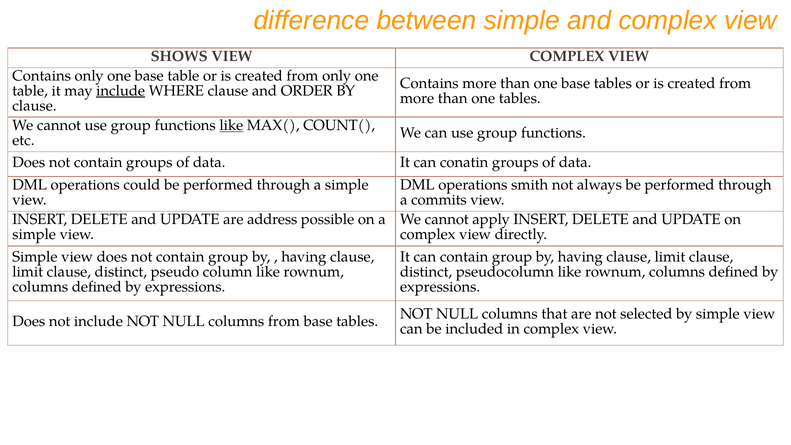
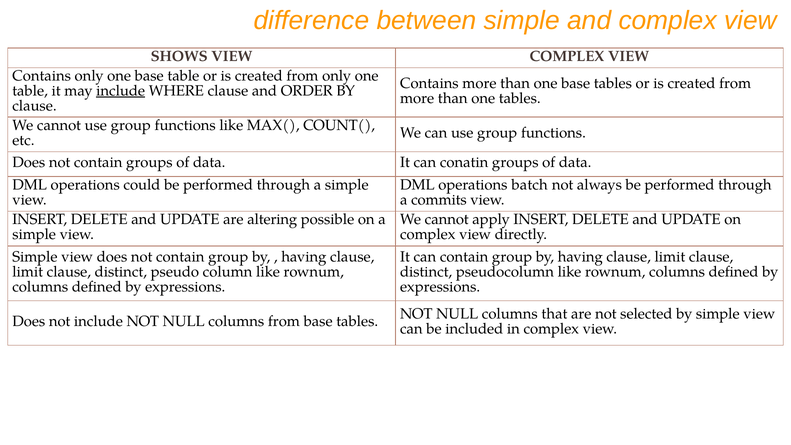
like underline: present -> none (231, 125)
smith: smith -> batch (530, 185)
address: address -> altering (272, 219)
